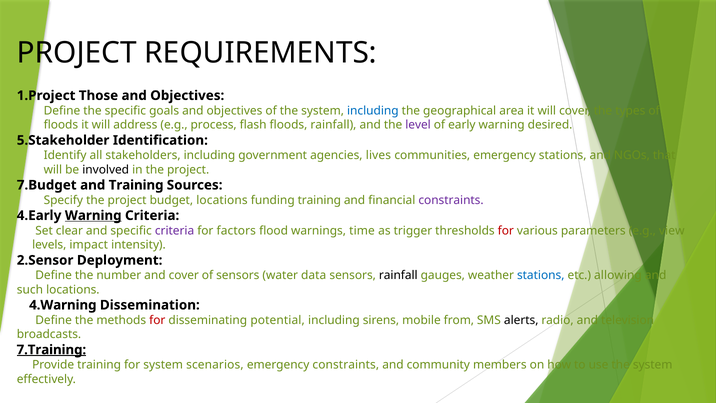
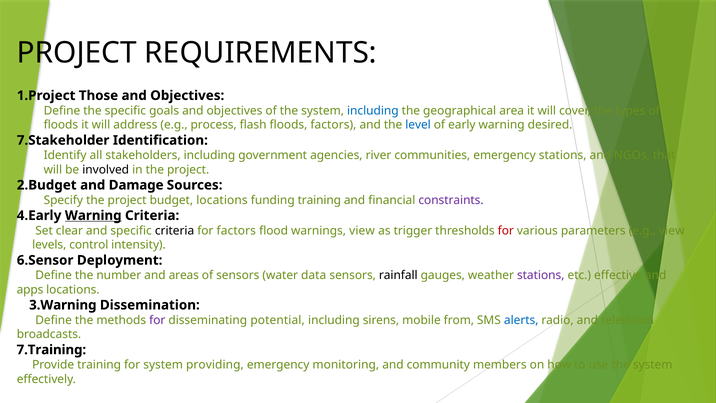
floods rainfall: rainfall -> factors (333, 125)
level colour: purple -> blue (418, 125)
5.Stakeholder: 5.Stakeholder -> 7.Stakeholder (63, 140)
lives: lives -> river (378, 155)
7.Budget: 7.Budget -> 2.Budget (47, 185)
and Training: Training -> Damage (136, 185)
criteria colour: purple -> black (175, 230)
warnings time: time -> view (362, 230)
impact: impact -> control (89, 245)
2.Sensor: 2.Sensor -> 6.Sensor (45, 260)
and cover: cover -> areas (184, 275)
stations colour: blue -> purple (541, 275)
allowing: allowing -> effective (618, 275)
such: such -> apps (30, 290)
4.Warning: 4.Warning -> 3.Warning (63, 305)
for colour: red -> purple (157, 320)
alerts colour: black -> blue (521, 320)
7.Training underline: present -> none (51, 350)
scenarios: scenarios -> providing (215, 365)
emergency constraints: constraints -> monitoring (346, 365)
